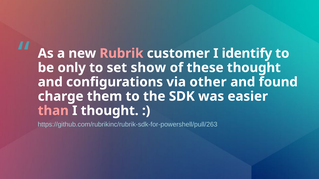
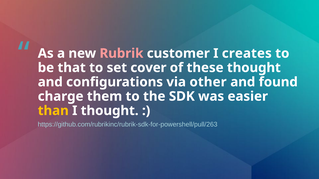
identify: identify -> creates (247, 53)
only: only -> that (72, 68)
show: show -> cover (148, 68)
than colour: pink -> yellow (53, 111)
